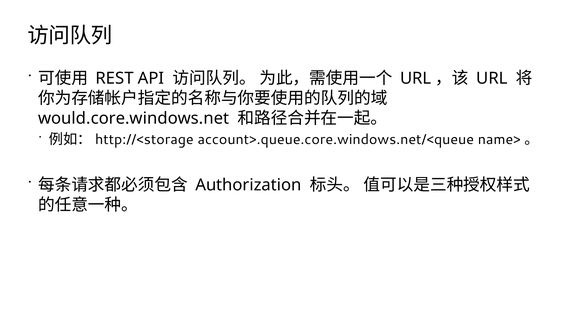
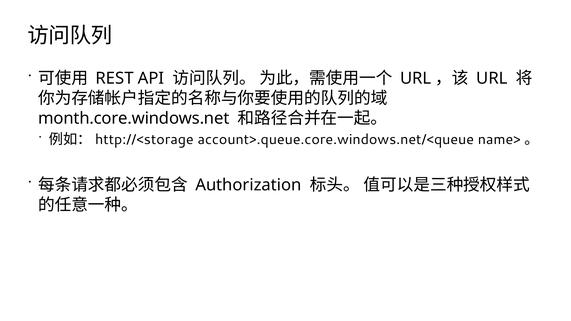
would.core.windows.net: would.core.windows.net -> month.core.windows.net (134, 118)
